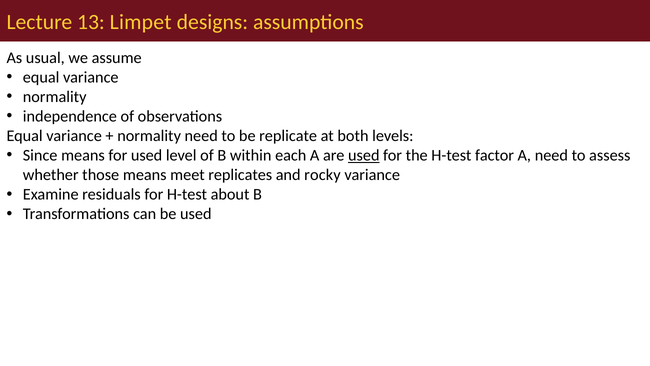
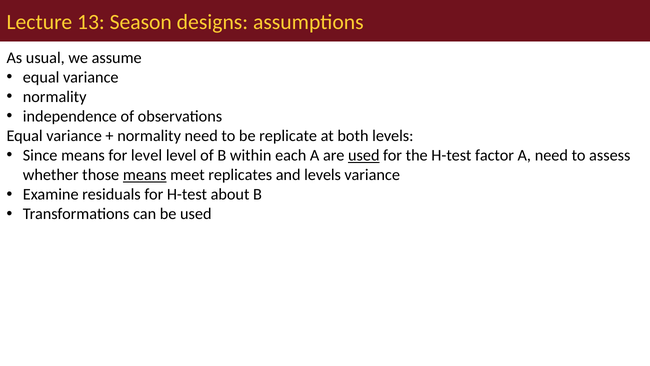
Limpet: Limpet -> Season (141, 22)
for used: used -> level (147, 155)
means underline: none -> present (145, 175)
and rocky: rocky -> levels (323, 175)
